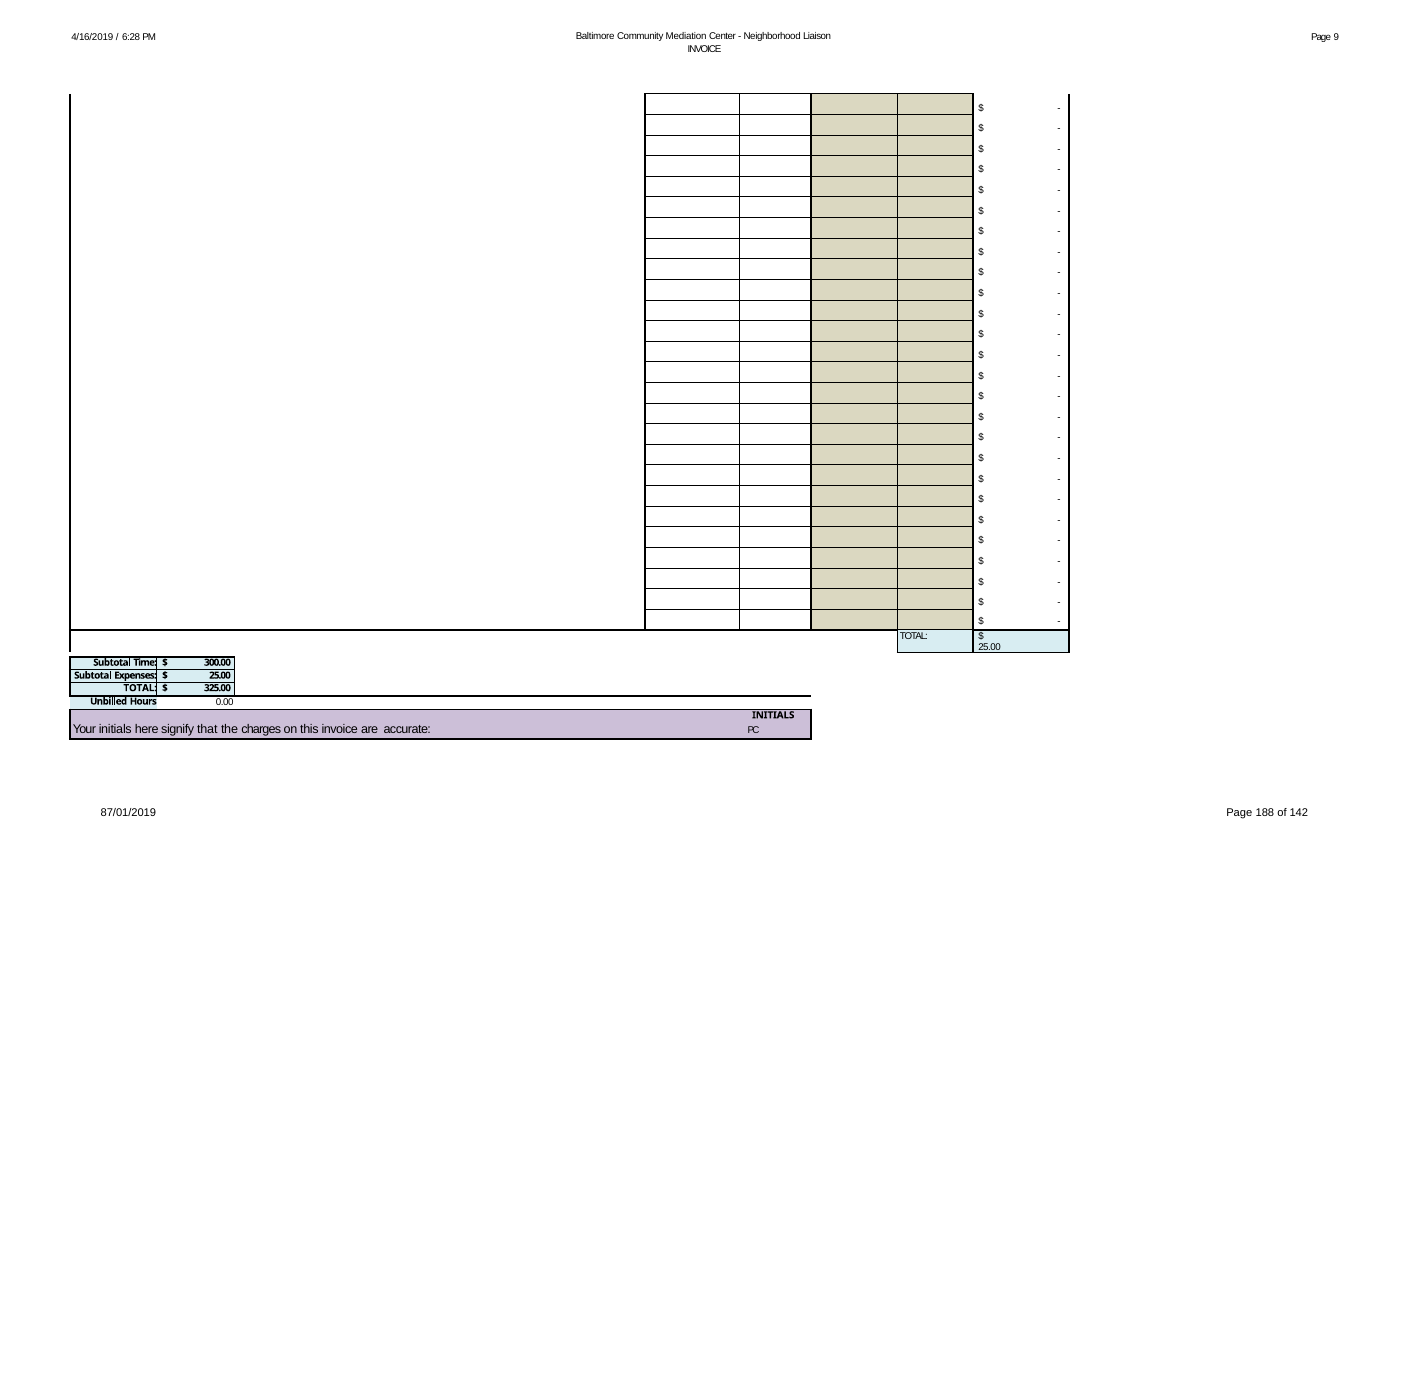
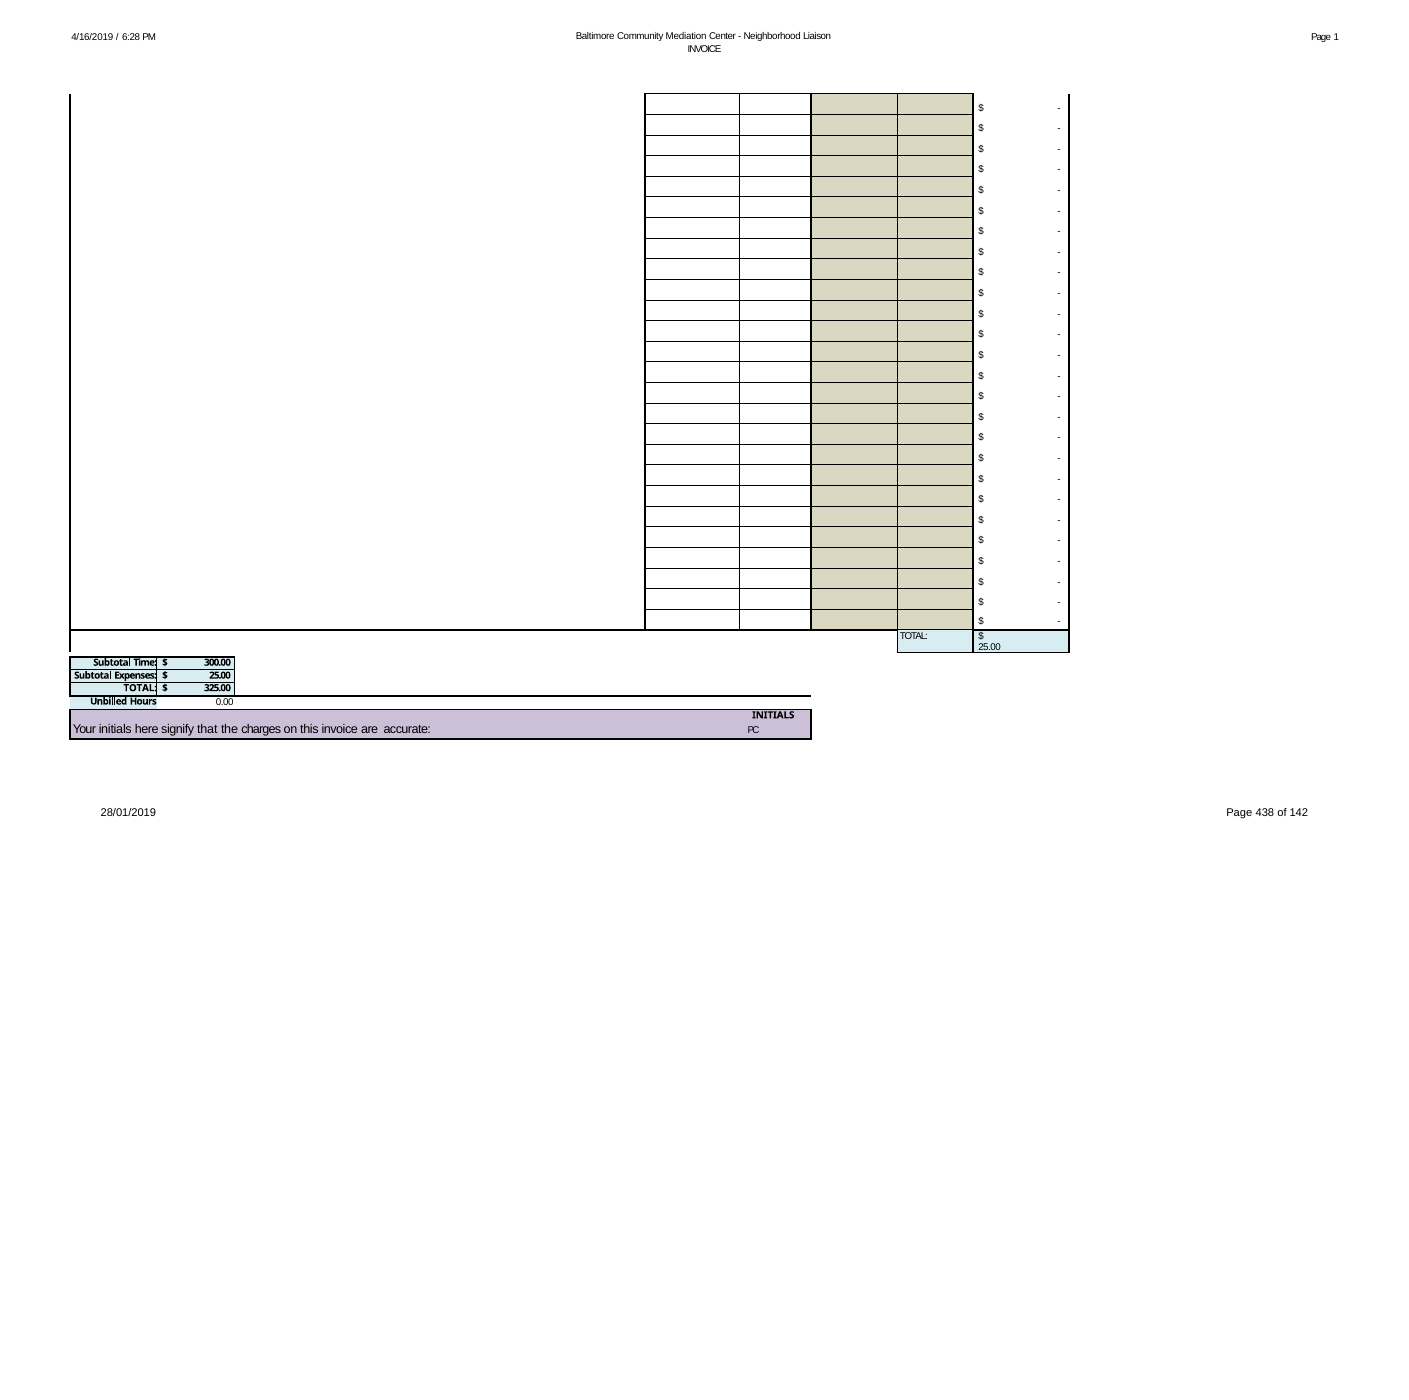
9: 9 -> 1 (1336, 37)
87/01/2019: 87/01/2019 -> 28/01/2019 (128, 813)
188: 188 -> 438 (1265, 813)
